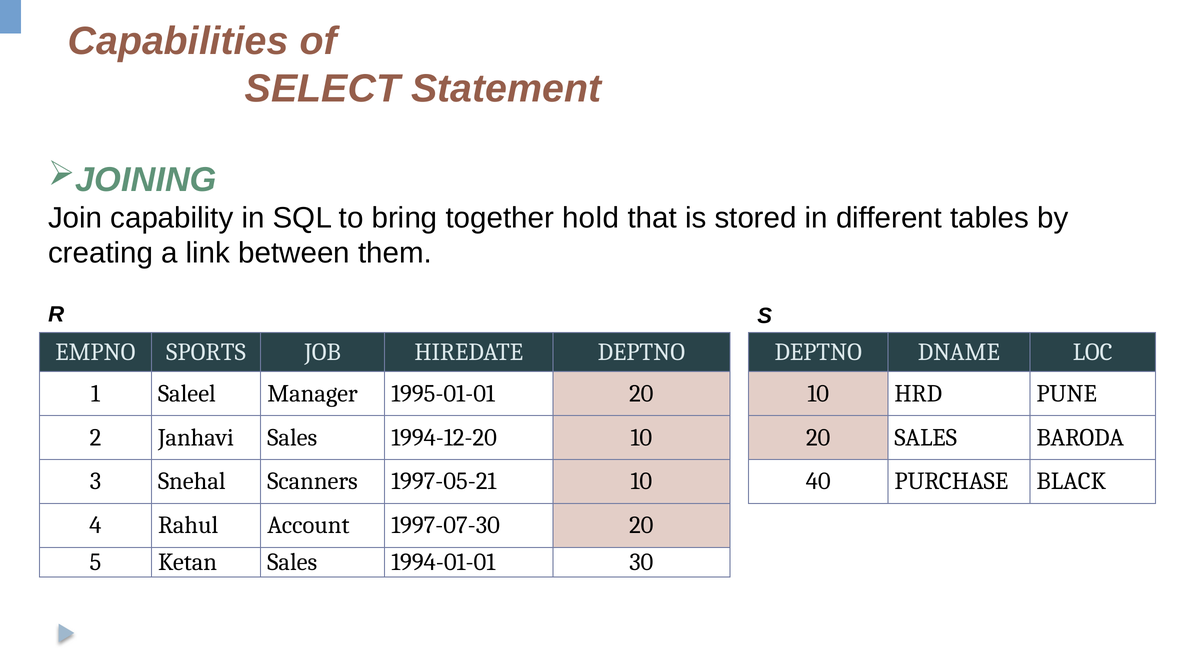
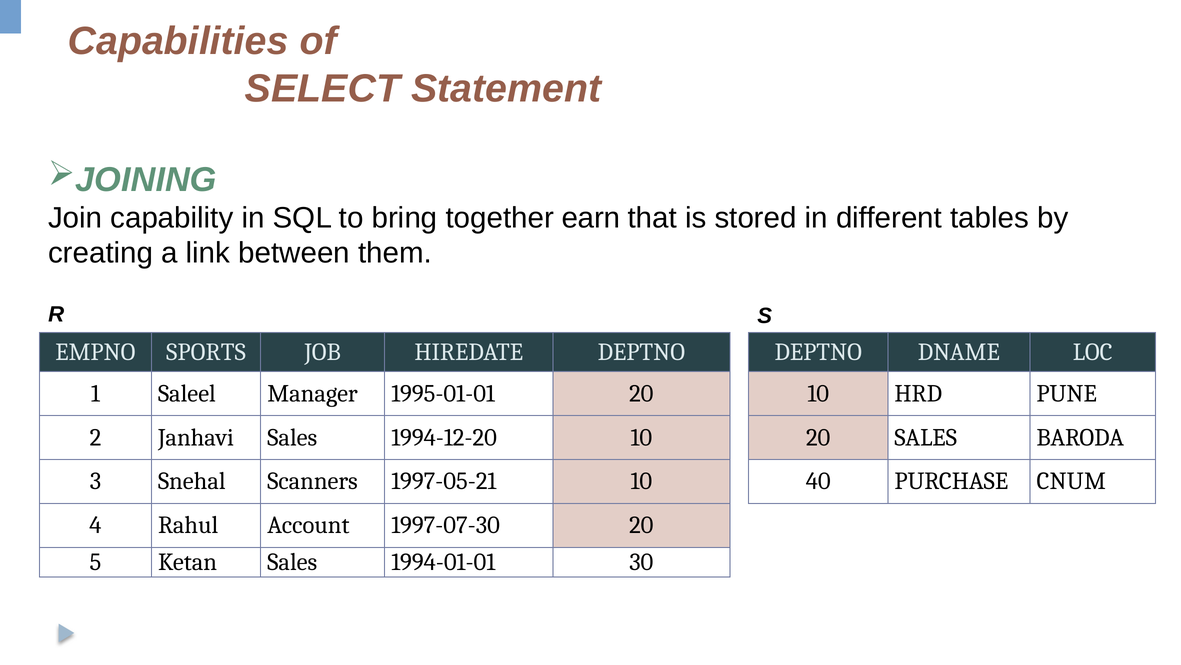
hold: hold -> earn (591, 218)
BLACK: BLACK -> CNUM (1071, 481)
